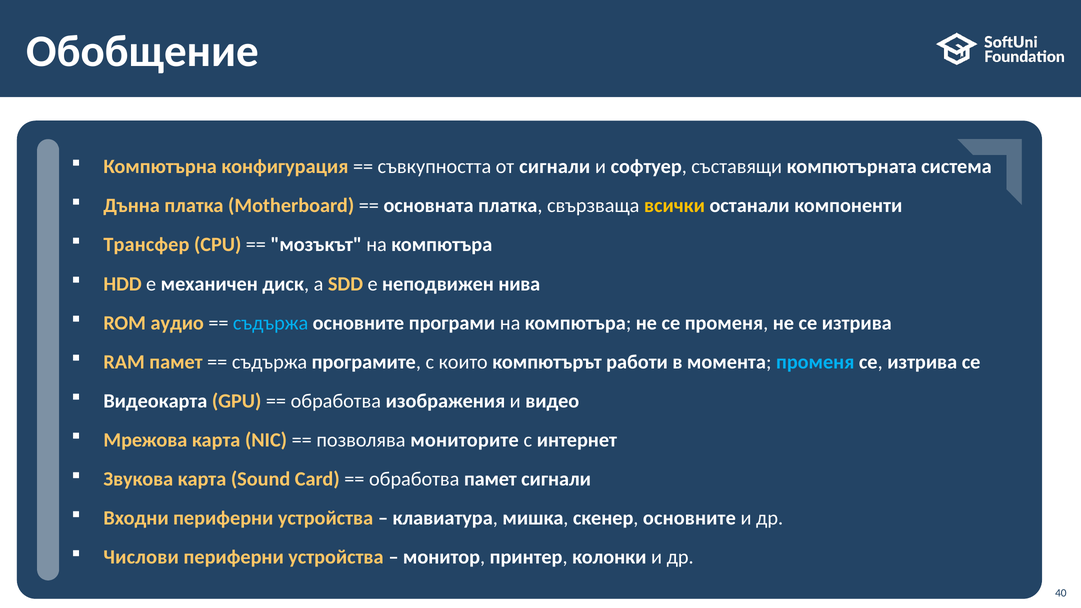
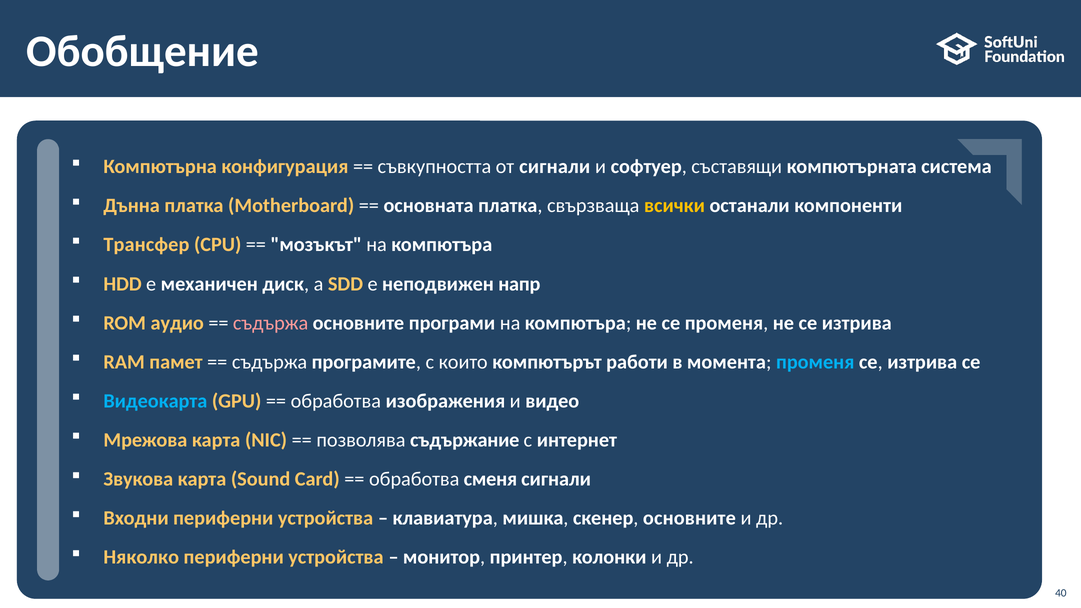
нива: нива -> напр (519, 284)
съдържа colour: light blue -> pink (271, 323)
Видеокарта colour: white -> light blue (155, 401)
мониторите: мониторите -> съдържание (465, 440)
обработва памет: памет -> сменя (490, 479)
Числови: Числови -> Няколко (141, 557)
